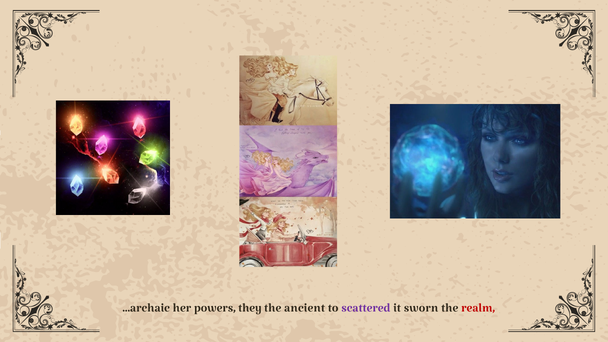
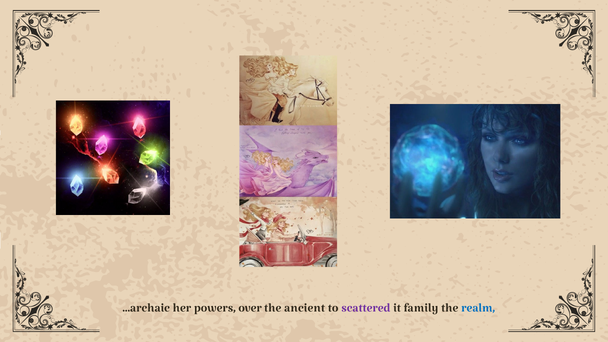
they: they -> over (250, 306)
sworn: sworn -> family (421, 306)
realm colour: red -> blue (478, 306)
